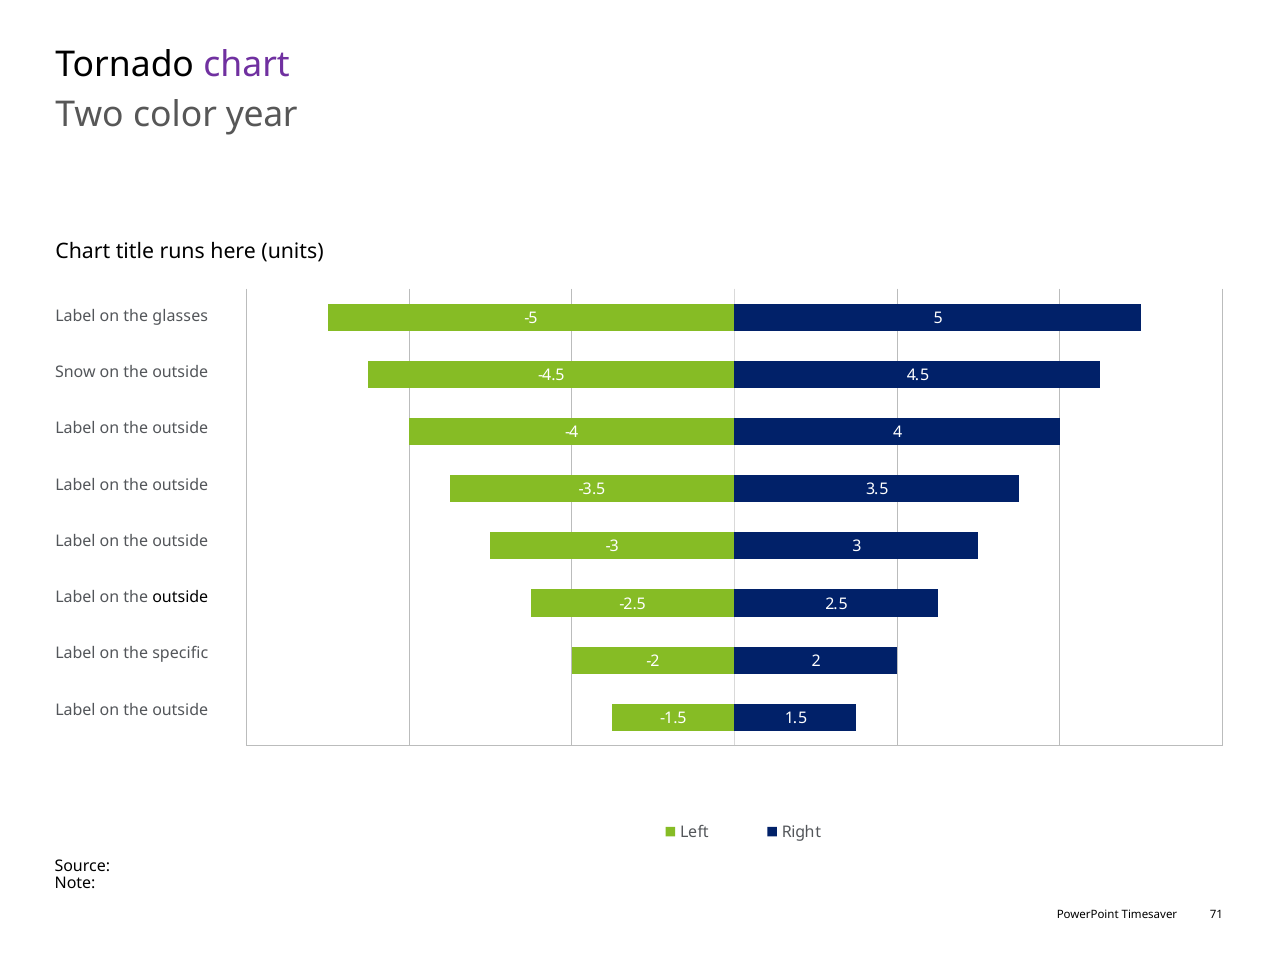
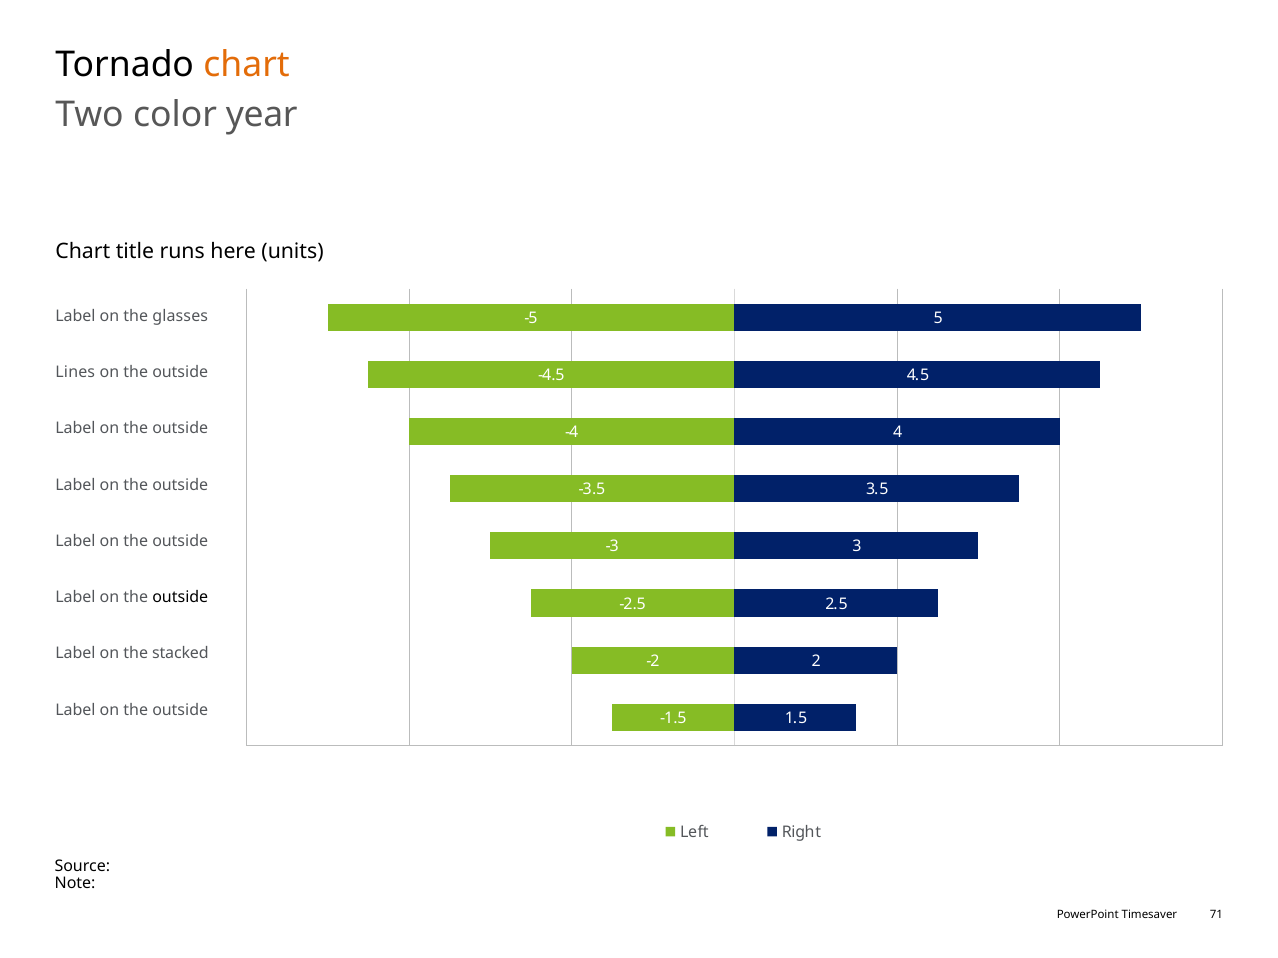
chart colour: purple -> orange (247, 65)
Snow: Snow -> Lines (75, 373)
specific: specific -> stacked (180, 654)
